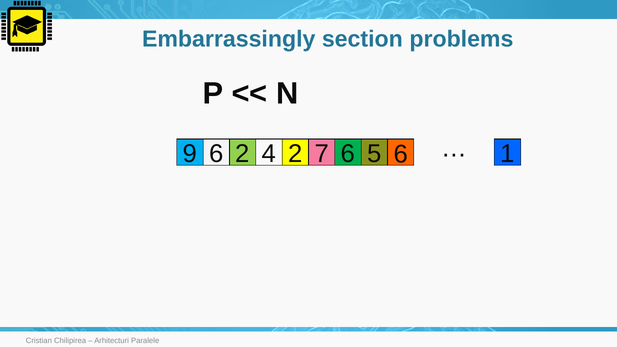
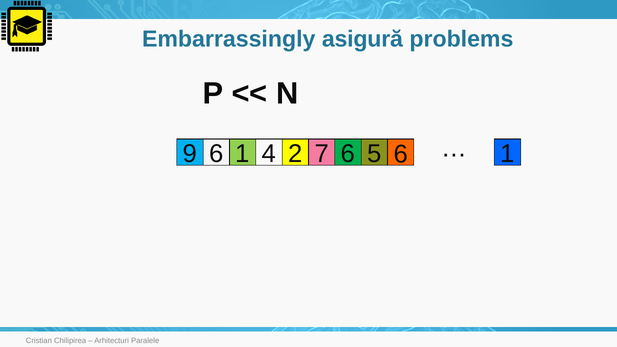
section: section -> asigură (362, 39)
9 6 2: 2 -> 1 (243, 154)
